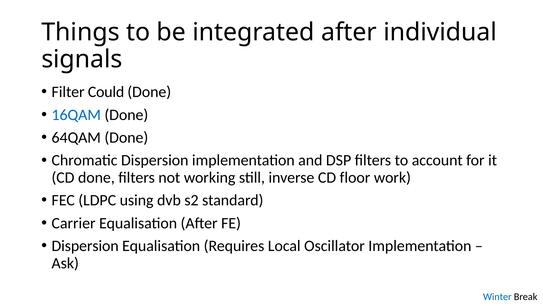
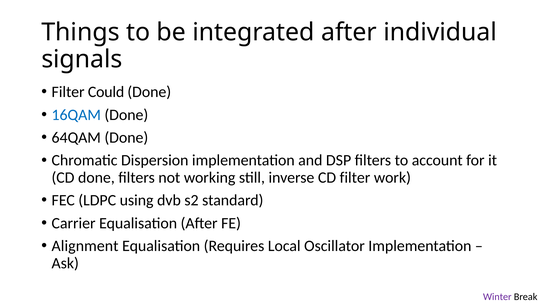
CD floor: floor -> filter (355, 177)
Dispersion: Dispersion -> Alignment (85, 246)
Winter colour: blue -> purple (497, 296)
